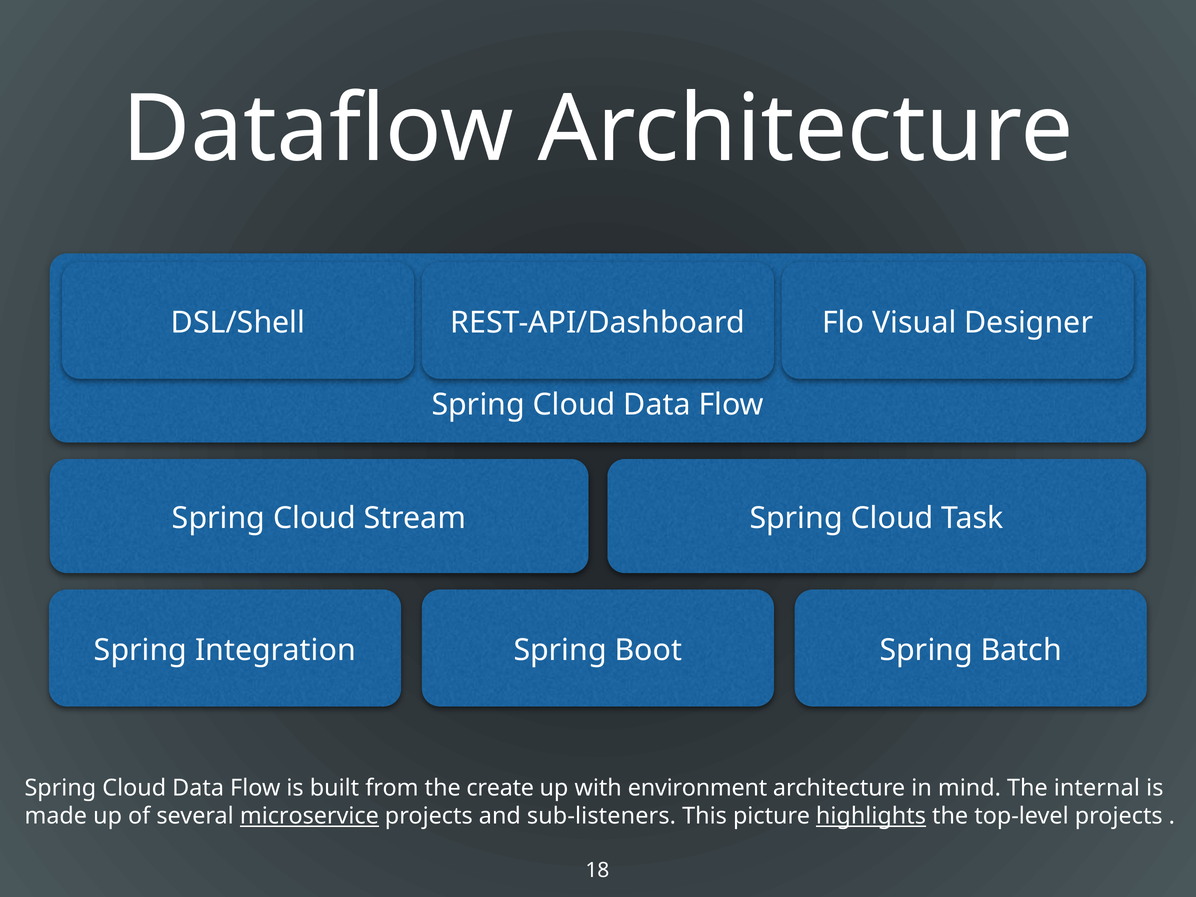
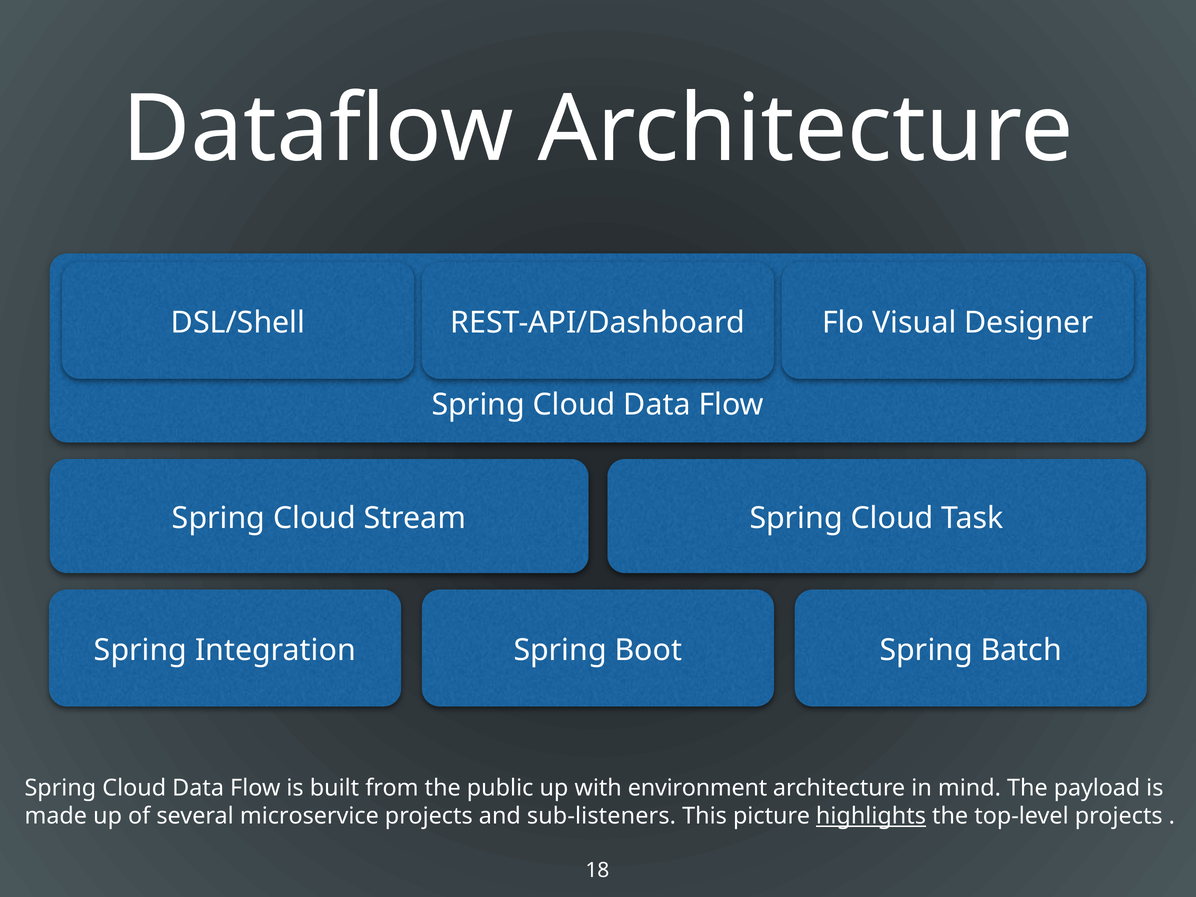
create: create -> public (500, 788)
internal: internal -> payload (1097, 788)
microservice underline: present -> none (309, 816)
